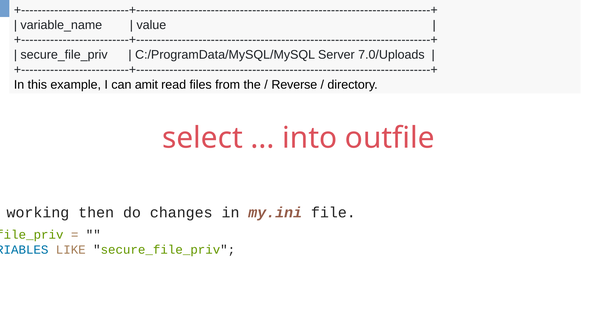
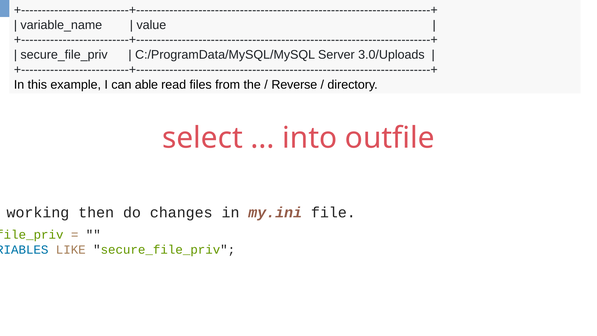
7.0/Uploads: 7.0/Uploads -> 3.0/Uploads (391, 55)
amit: amit -> able (146, 85)
